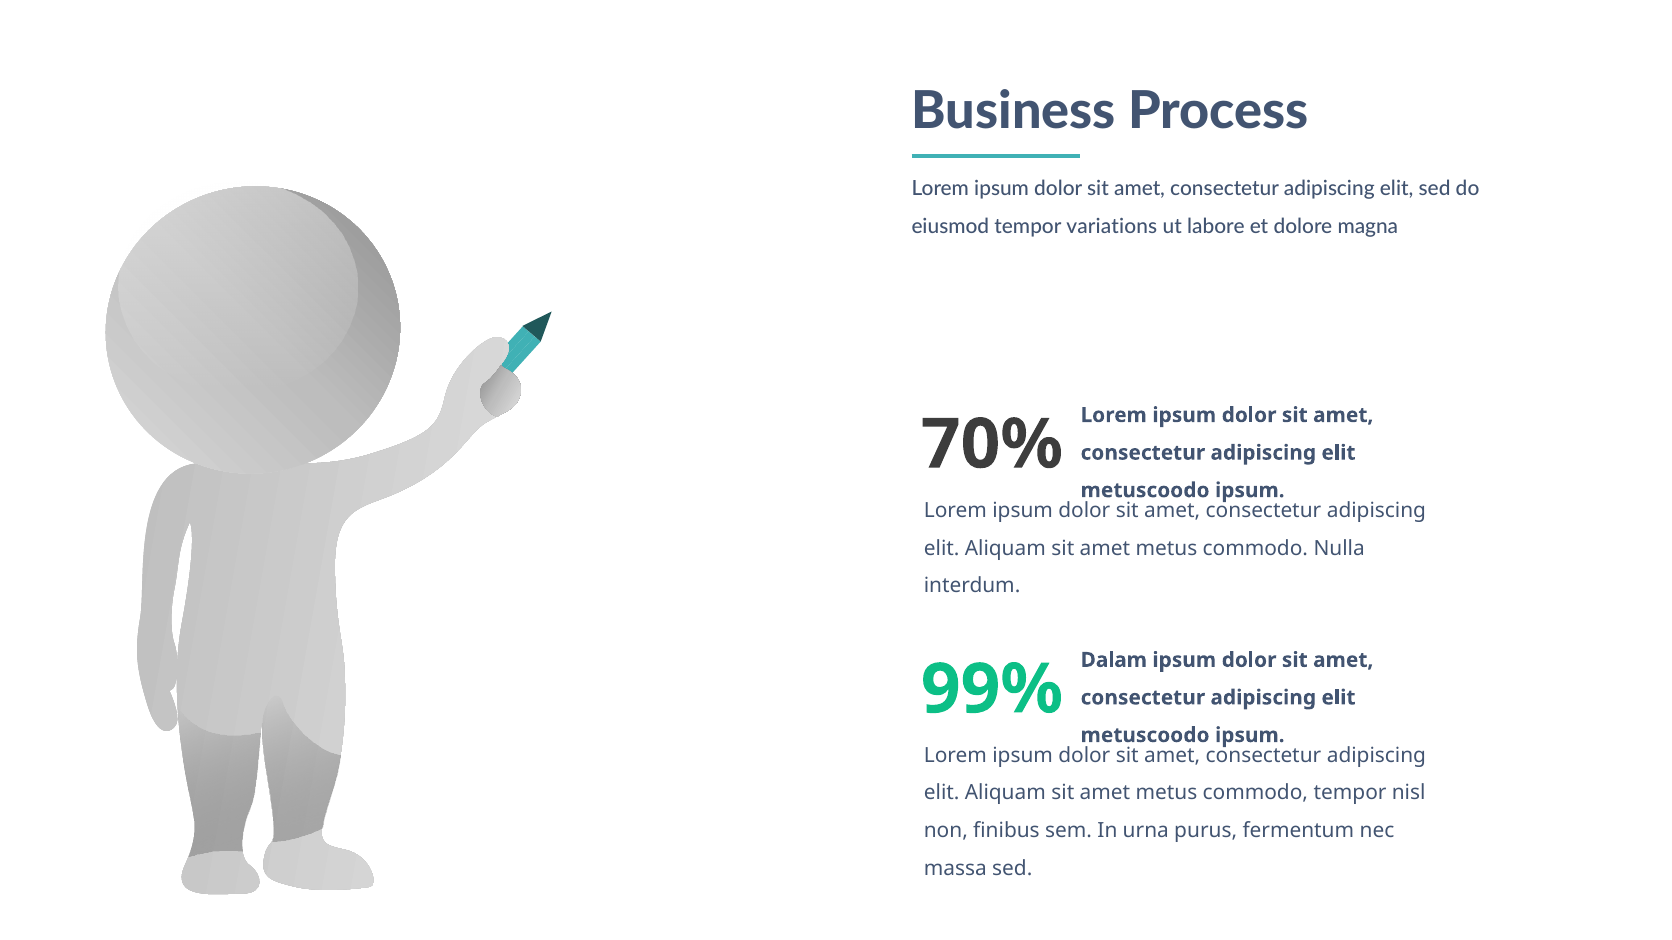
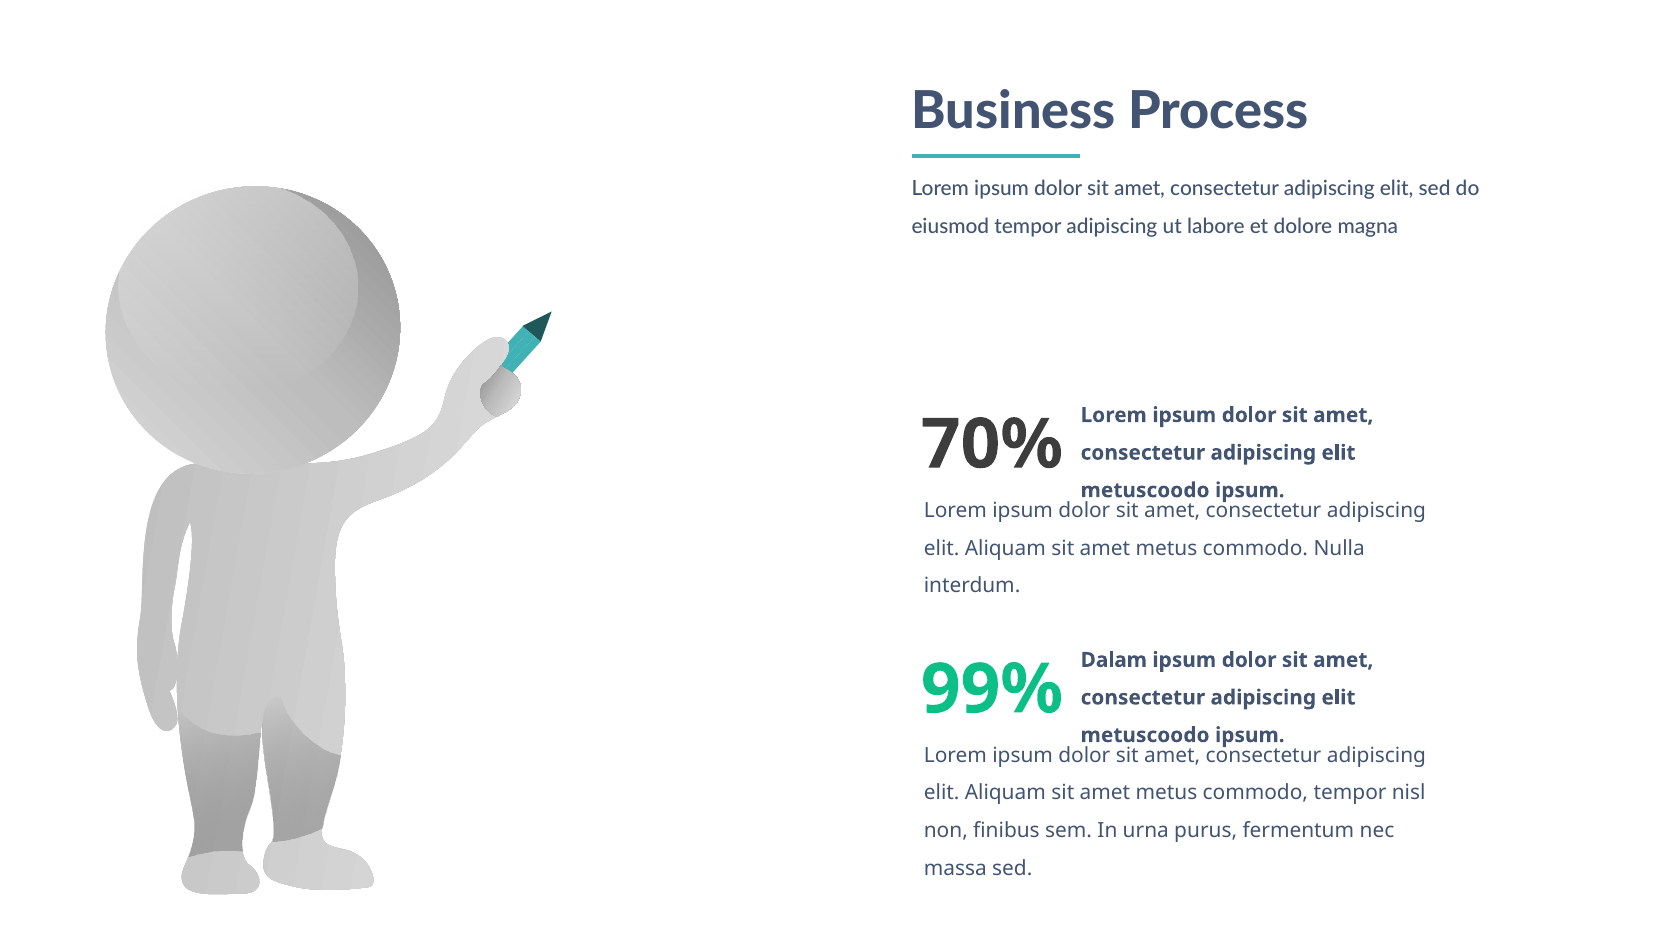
tempor variations: variations -> adipiscing (1112, 226)
